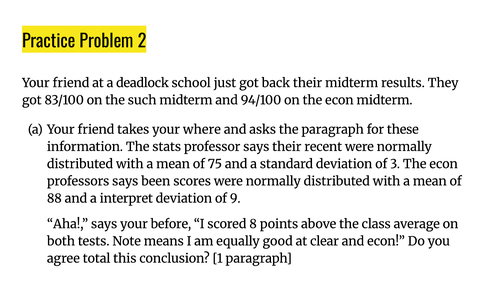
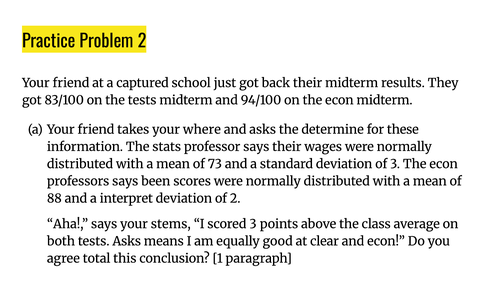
deadlock: deadlock -> captured (142, 83)
the such: such -> tests (142, 100)
the paragraph: paragraph -> determine (333, 129)
recent: recent -> wages (323, 147)
75: 75 -> 73 (215, 164)
of 9: 9 -> 2 (235, 198)
before: before -> stems (171, 224)
scored 8: 8 -> 3 (253, 224)
tests Note: Note -> Asks (127, 241)
